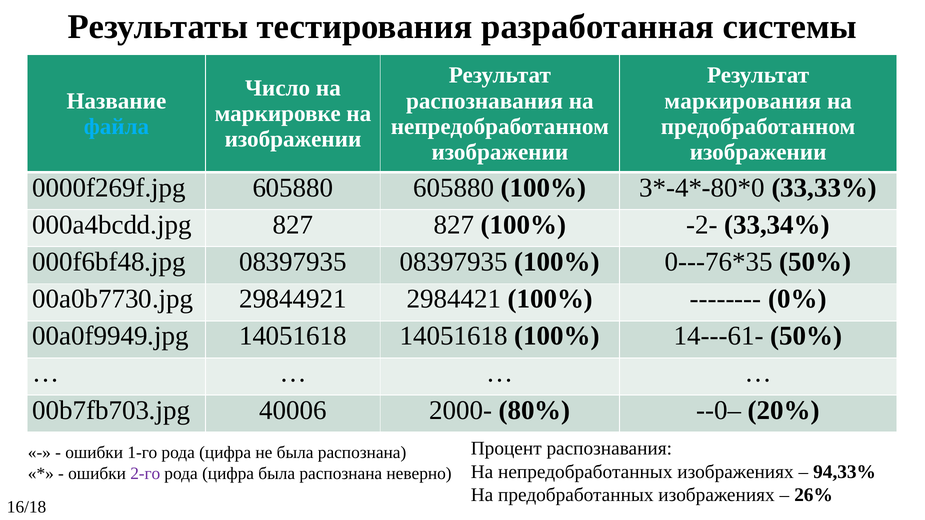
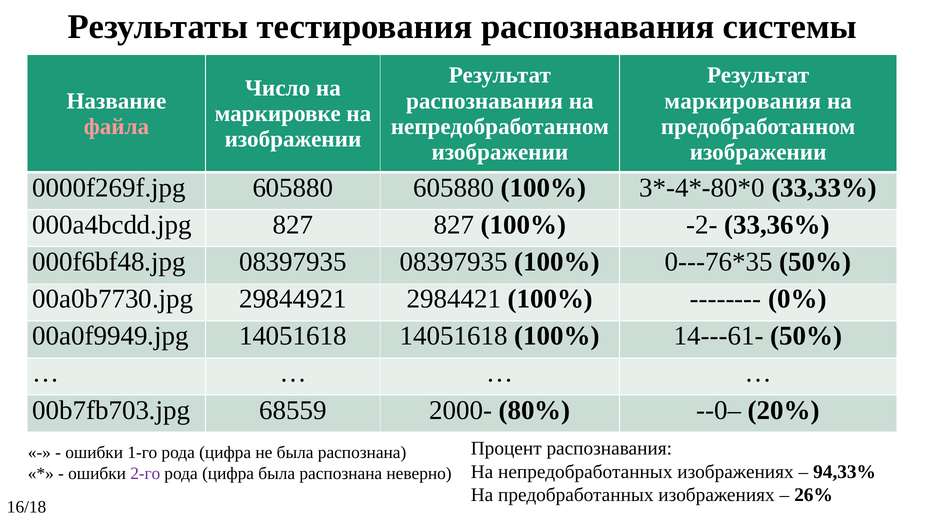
тестирования разработанная: разработанная -> распознавания (598, 27)
файла colour: light blue -> pink (116, 127)
33,34%: 33,34% -> 33,36% (777, 225)
40006: 40006 -> 68559 (293, 410)
